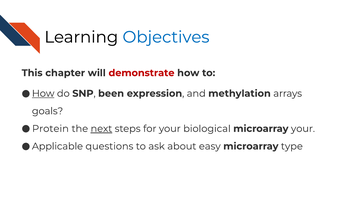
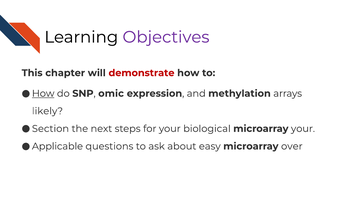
Objectives colour: blue -> purple (166, 37)
been: been -> omic (111, 93)
goals: goals -> likely (47, 111)
Protein: Protein -> Section (50, 128)
next underline: present -> none (101, 128)
type: type -> over (292, 146)
